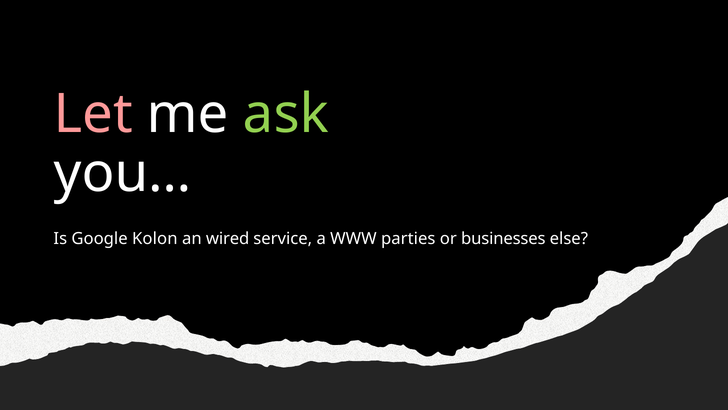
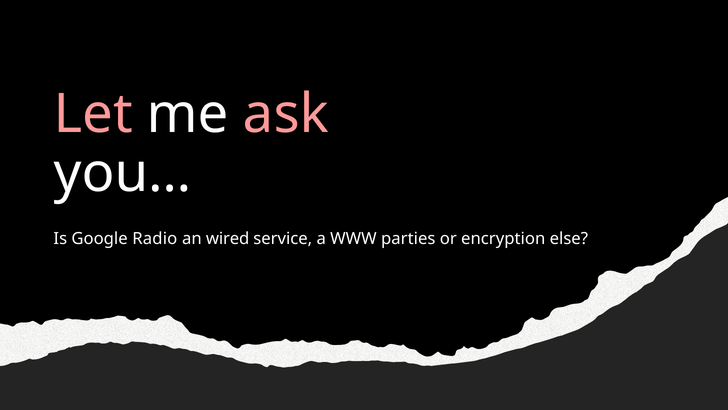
ask colour: light green -> pink (286, 114)
Kolon: Kolon -> Radio (155, 238)
businesses: businesses -> encryption (503, 238)
